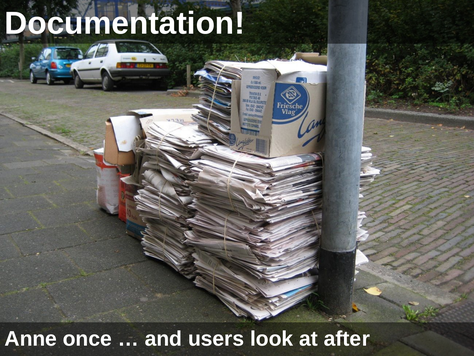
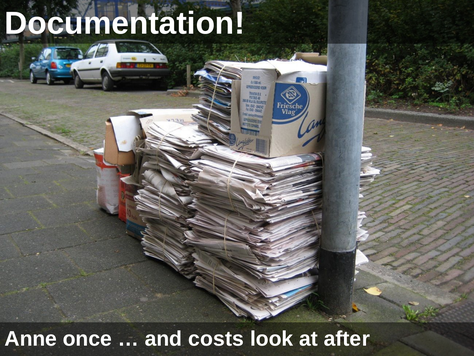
users: users -> costs (216, 338)
